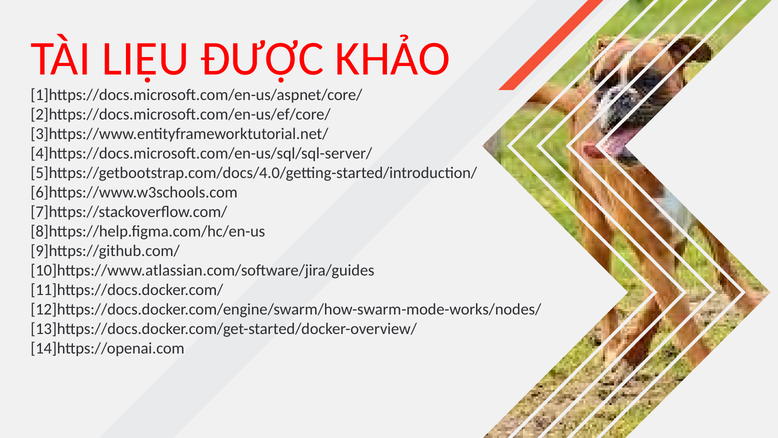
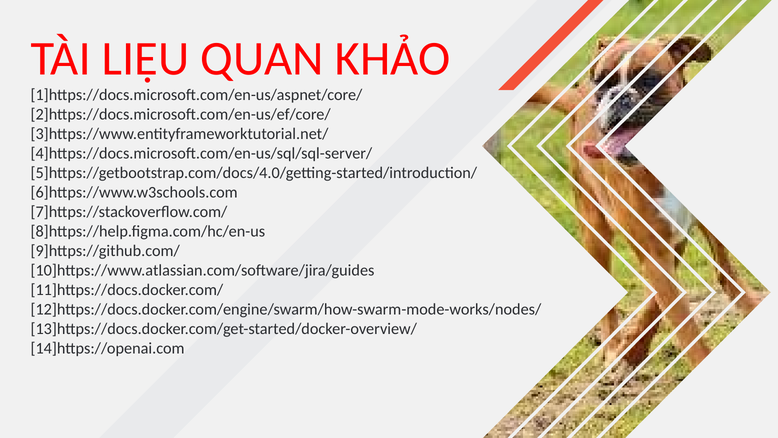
ĐƯỢC: ĐƯỢC -> QUAN (262, 58)
